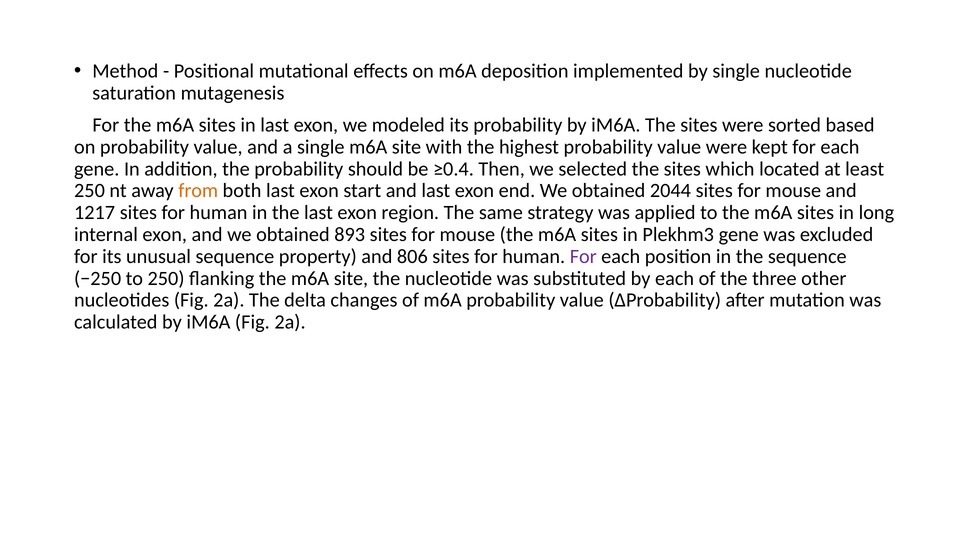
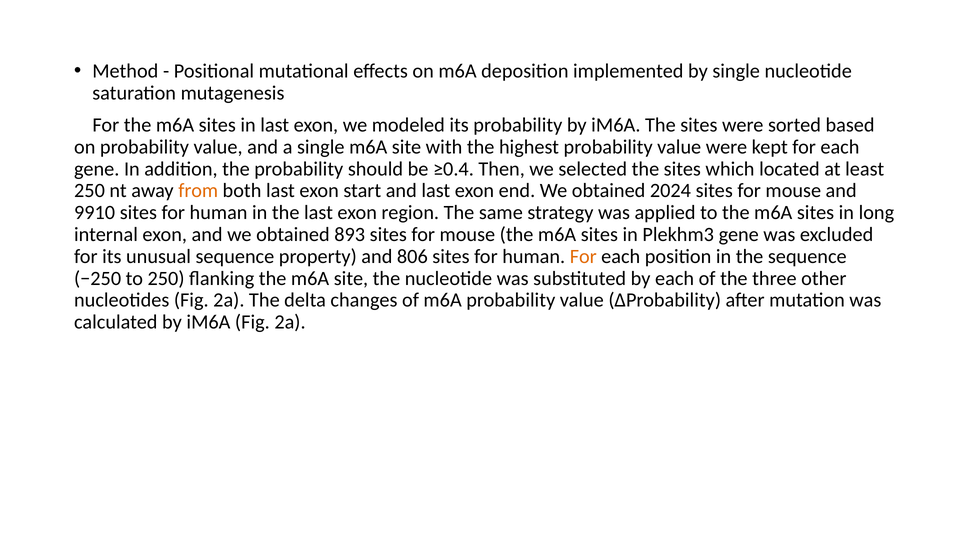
2044: 2044 -> 2024 (670, 191)
1217: 1217 -> 9910 (95, 213)
For colour: purple -> orange (583, 256)
